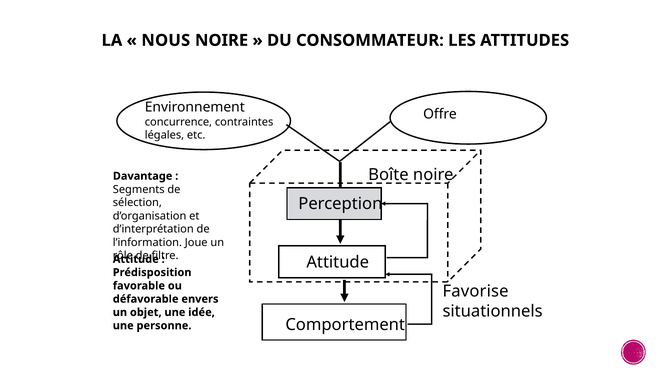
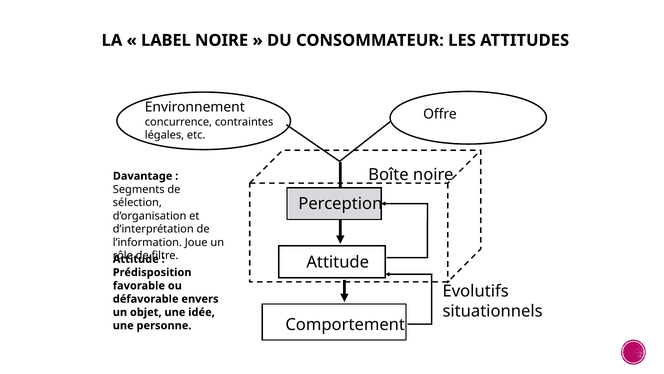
NOUS: NOUS -> LABEL (166, 40)
Favorise: Favorise -> Évolutifs (476, 291)
